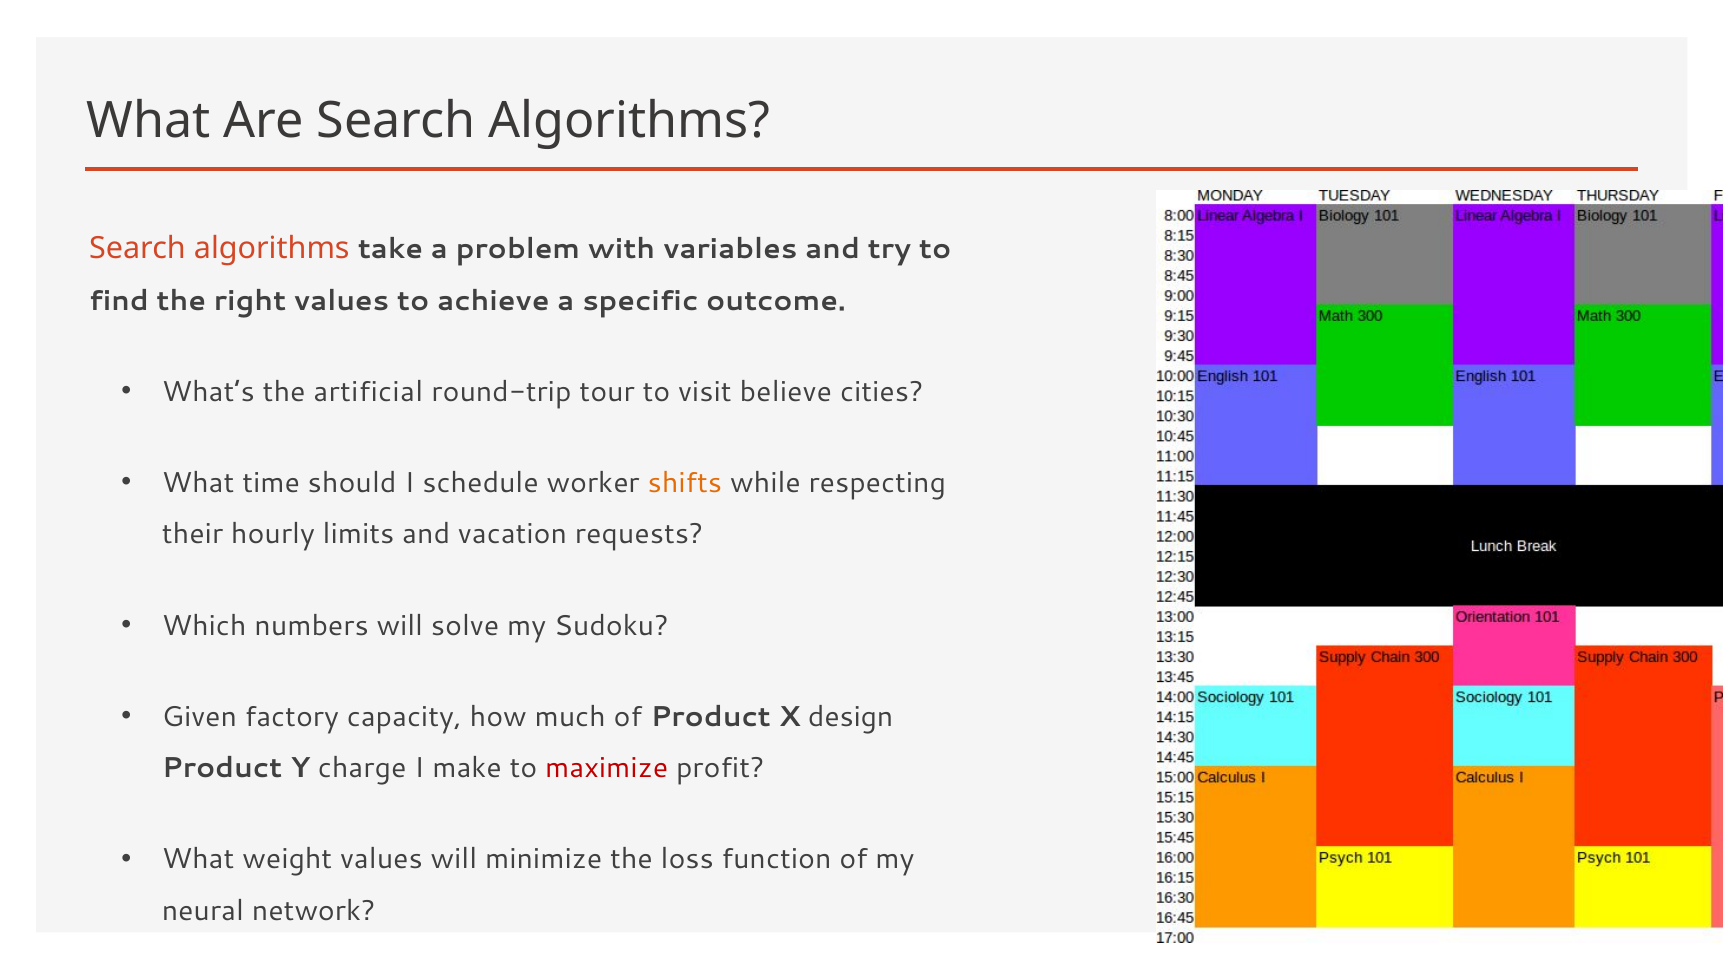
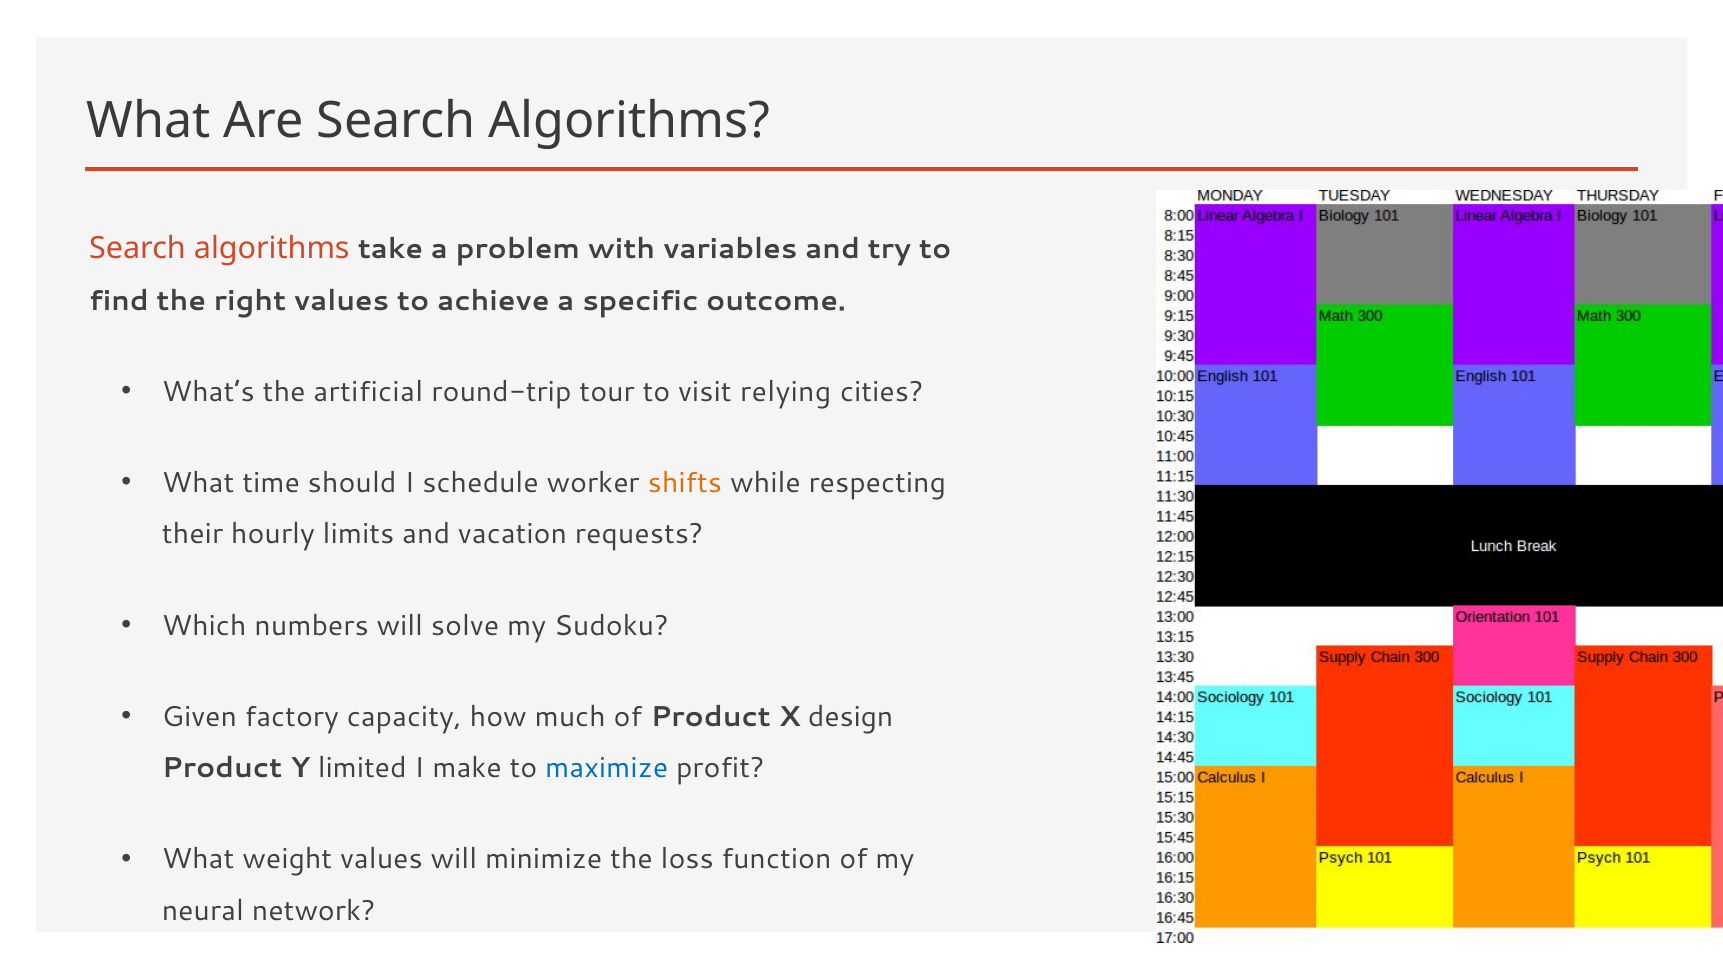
believe: believe -> relying (786, 392)
charge: charge -> limited (362, 768)
maximize colour: red -> blue (607, 768)
